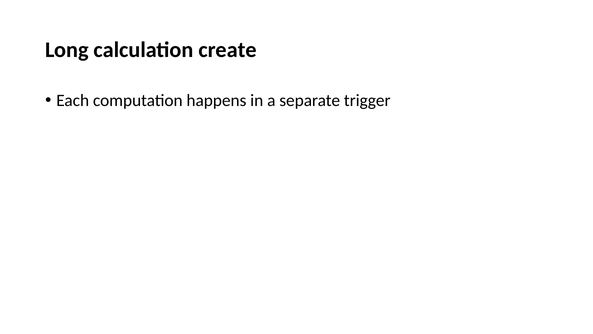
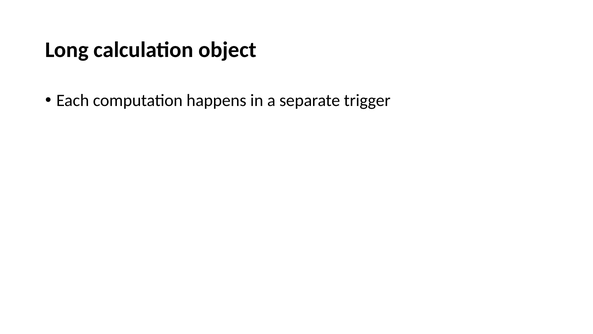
create: create -> object (227, 50)
